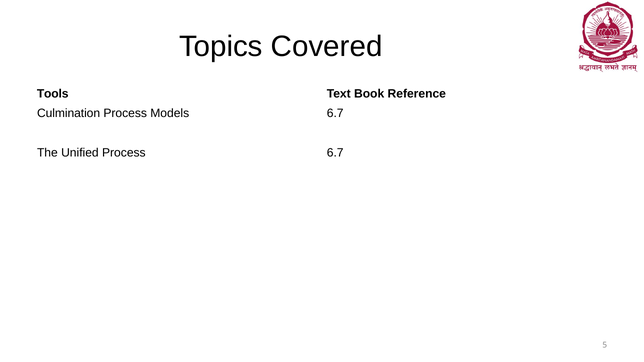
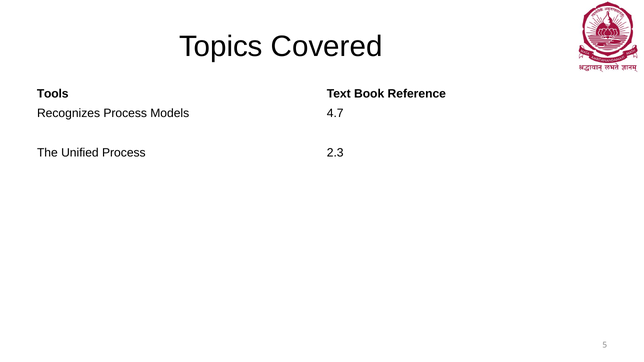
Culmination: Culmination -> Recognizes (69, 114)
Models 6.7: 6.7 -> 4.7 (335, 114)
Process 6.7: 6.7 -> 2.3 (335, 153)
